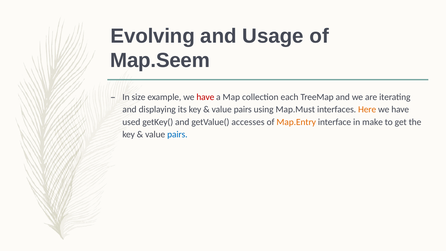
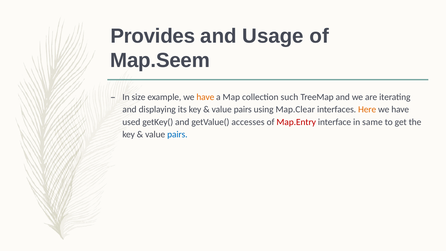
Evolving: Evolving -> Provides (153, 36)
have colour: red -> orange (205, 97)
each: each -> such (289, 97)
Map.Must: Map.Must -> Map.Clear (295, 110)
Map.Entry colour: orange -> red (296, 122)
make: make -> same (372, 122)
